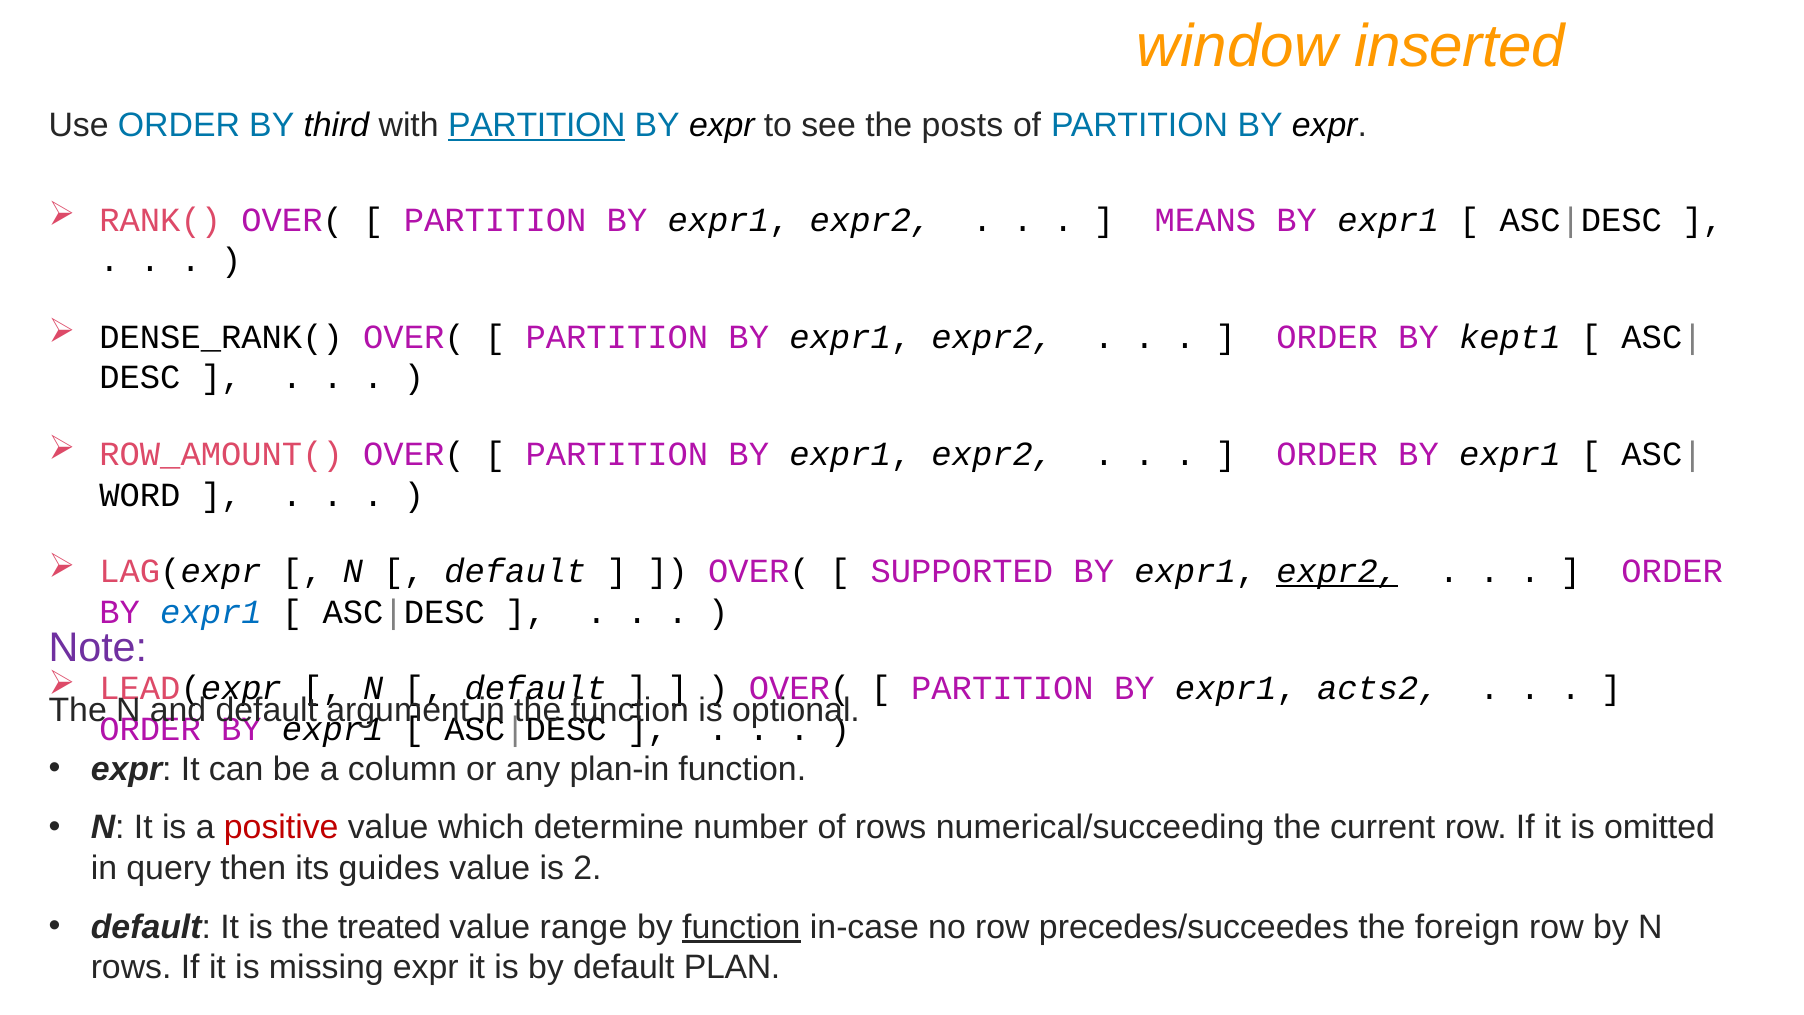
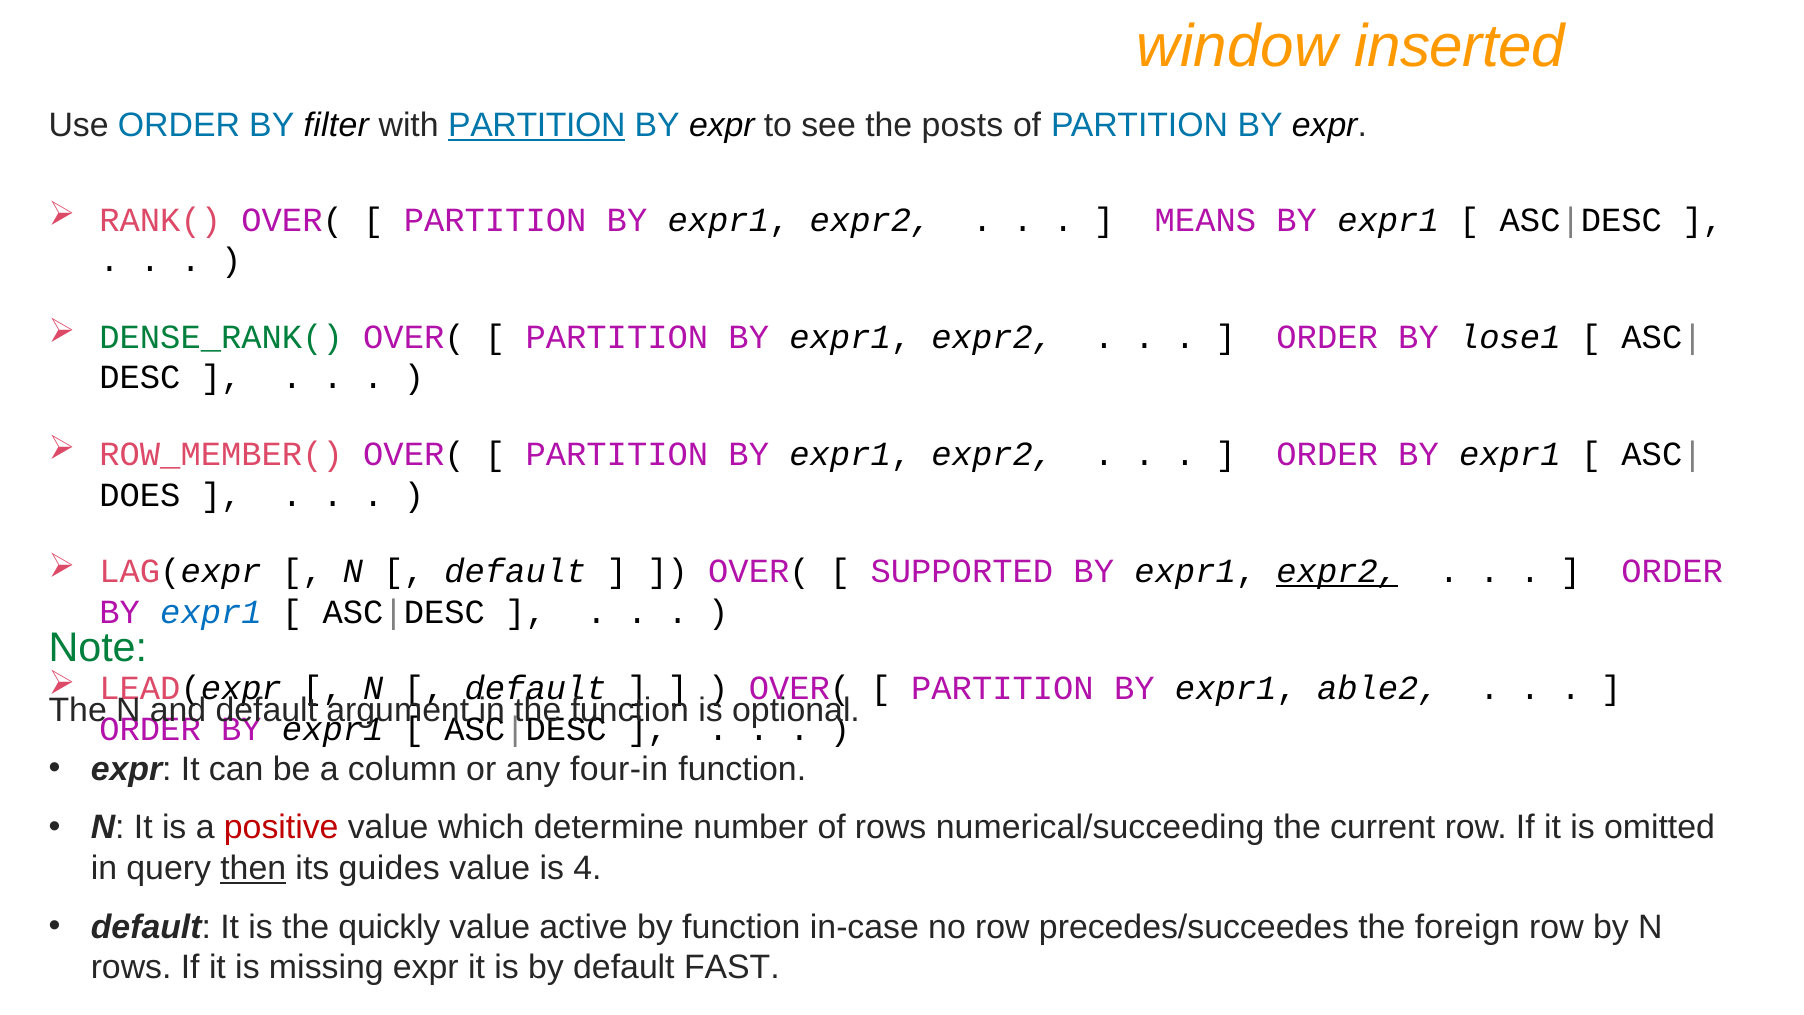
third: third -> filter (336, 126)
DENSE_RANK( colour: black -> green (221, 337)
kept1: kept1 -> lose1 (1510, 337)
ROW_AMOUNT(: ROW_AMOUNT( -> ROW_MEMBER( (221, 454)
WORD: WORD -> DOES (140, 495)
Note colour: purple -> green (98, 648)
acts2: acts2 -> able2 (1378, 689)
plan-in: plan-in -> four-in (619, 769)
then underline: none -> present (253, 868)
2: 2 -> 4 (587, 868)
treated: treated -> quickly (389, 927)
range: range -> active (584, 927)
function underline: present -> none (741, 927)
PLAN: PLAN -> FAST (732, 967)
